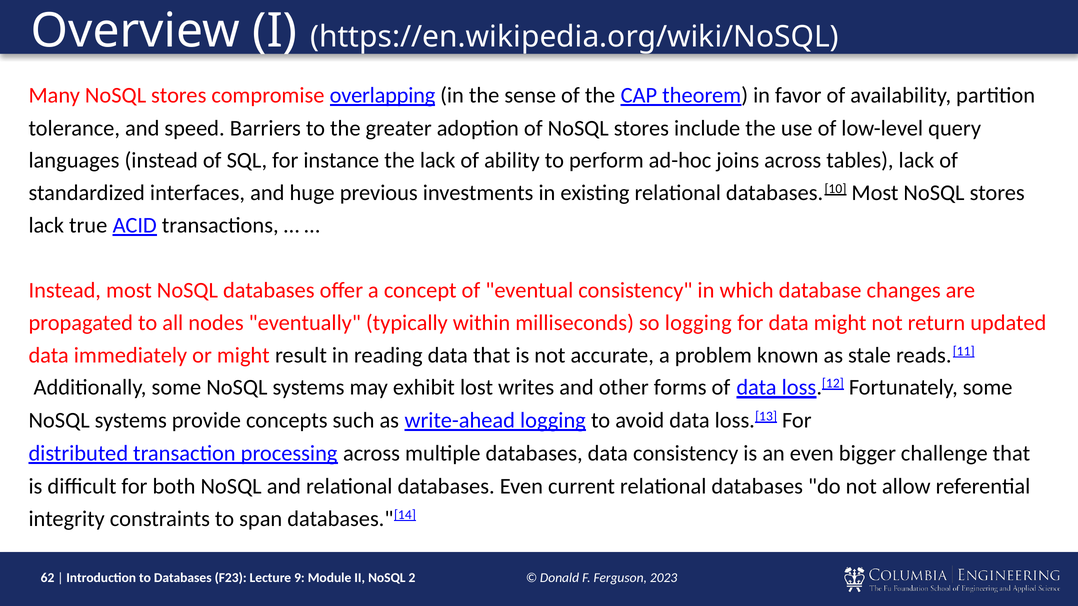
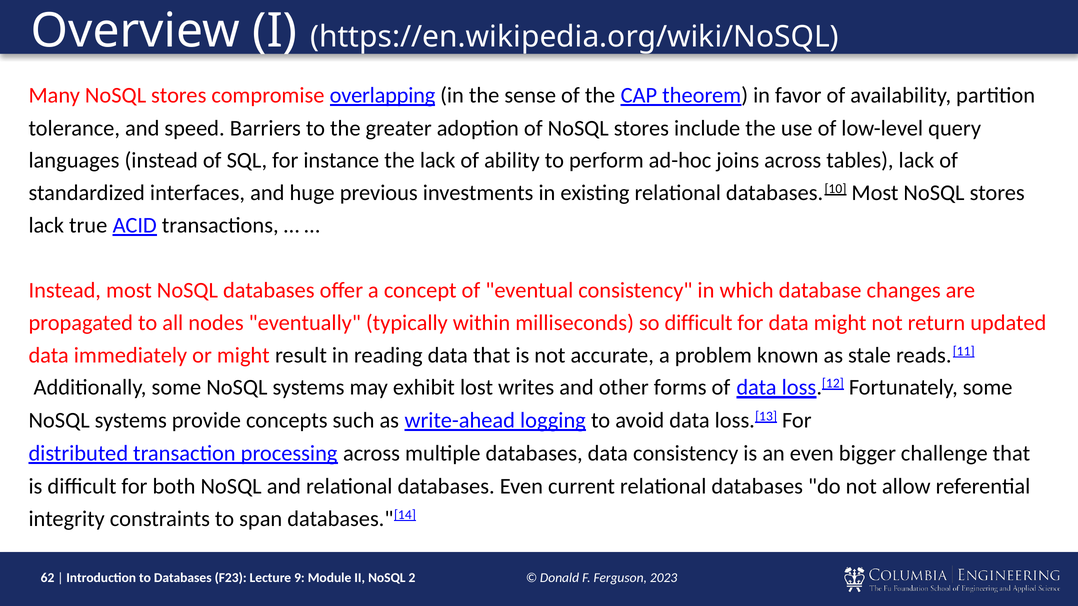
so logging: logging -> difficult (699, 323)
